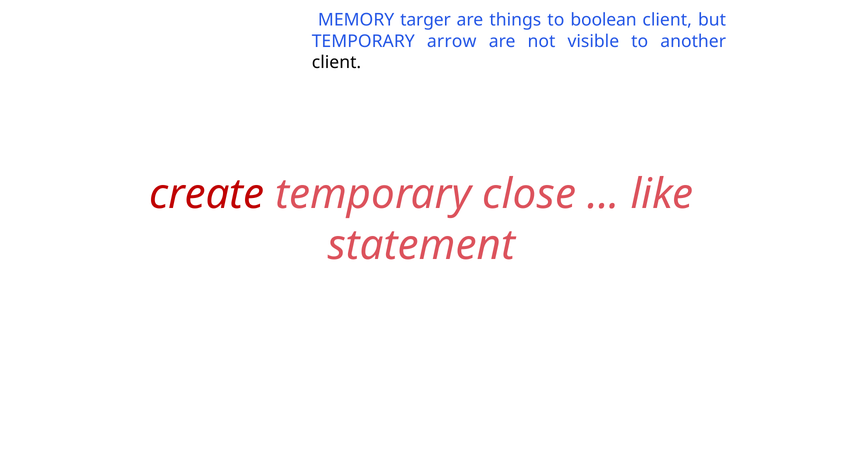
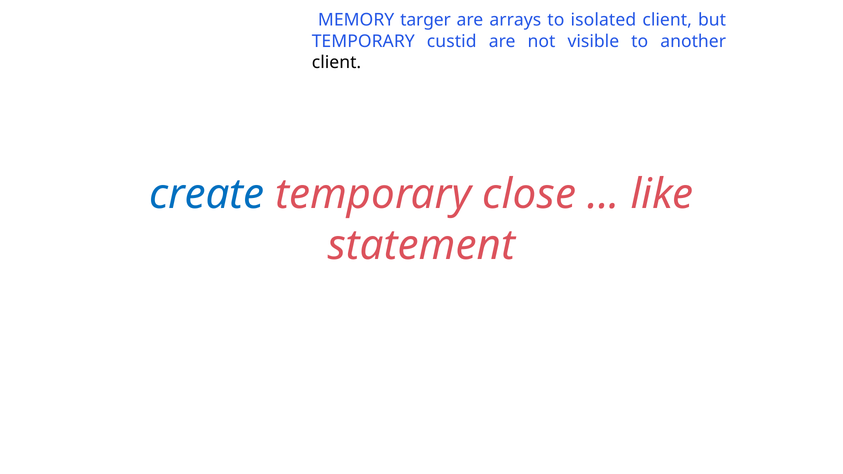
things: things -> arrays (515, 20)
boolean: boolean -> isolated (603, 20)
arrow: arrow -> custid (452, 41)
create colour: red -> blue (207, 195)
